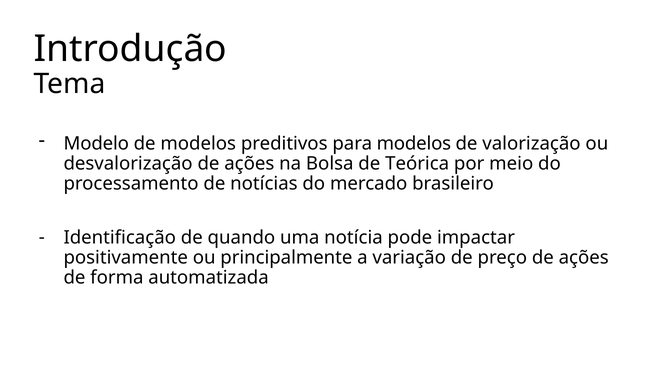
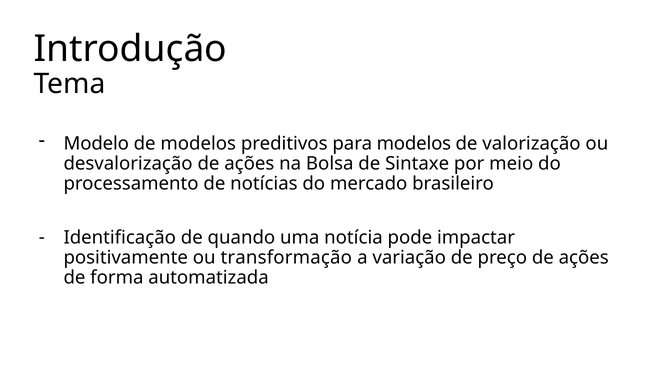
Teórica: Teórica -> Sintaxe (417, 164)
principalmente: principalmente -> transformação (286, 258)
